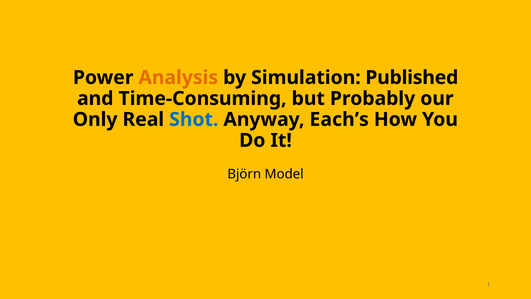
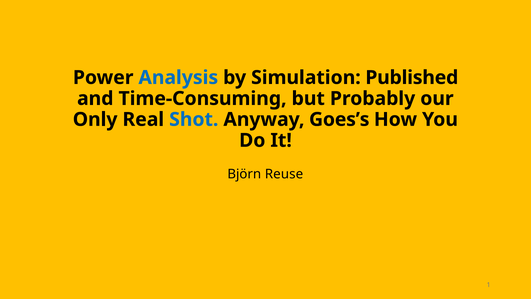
Analysis colour: orange -> blue (178, 77)
Each’s: Each’s -> Goes’s (339, 119)
Model: Model -> Reuse (284, 174)
